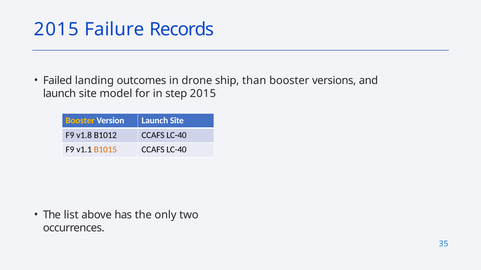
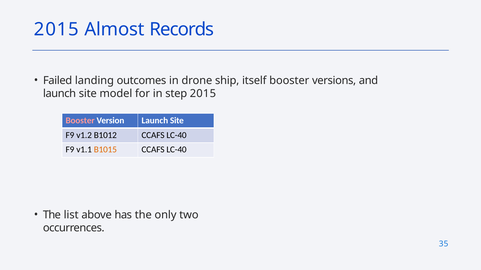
Failure: Failure -> Almost (114, 29)
than: than -> itself (254, 81)
Booster colour: yellow -> pink (80, 121)
v1.8: v1.8 -> v1.2 (84, 135)
